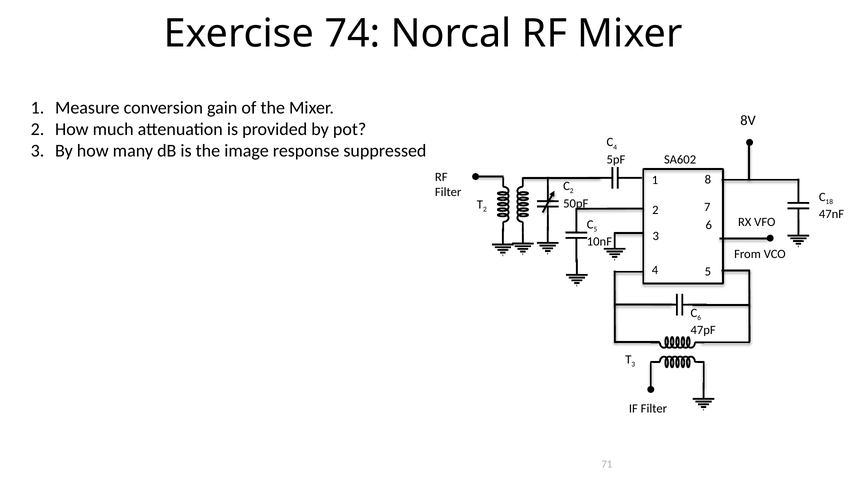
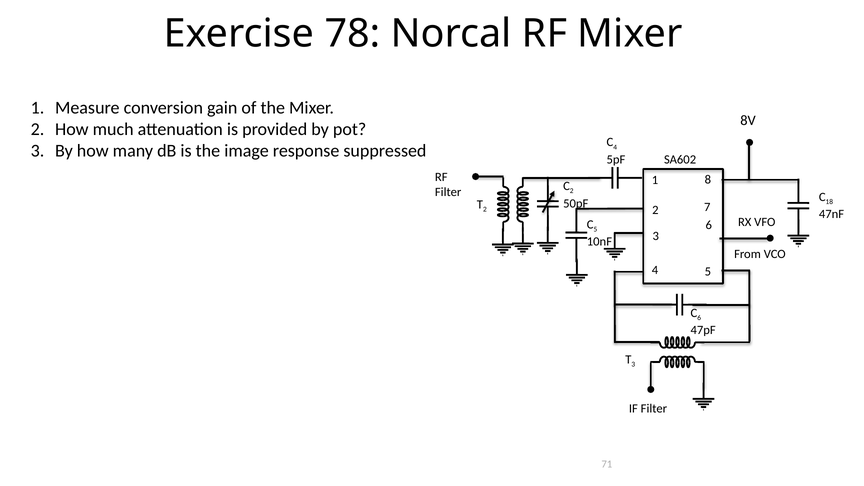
74: 74 -> 78 (352, 34)
